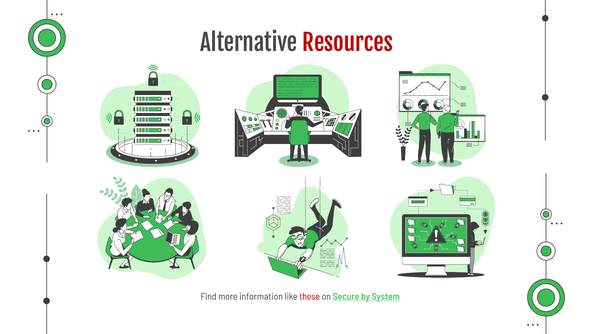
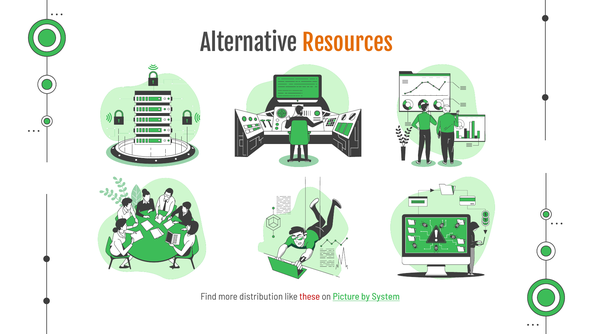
Resources colour: red -> orange (348, 43)
information: information -> distribution (261, 296)
Secure: Secure -> Picture (346, 296)
